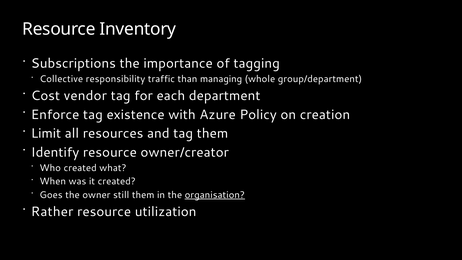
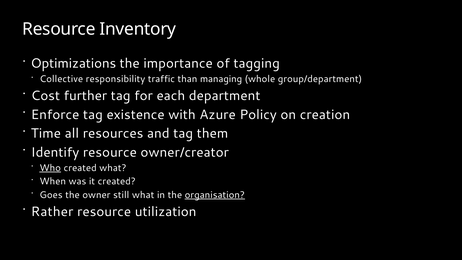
Subscriptions: Subscriptions -> Optimizations (73, 63)
vendor: vendor -> further (85, 96)
Limit: Limit -> Time (46, 133)
Who underline: none -> present (50, 168)
still them: them -> what (143, 195)
